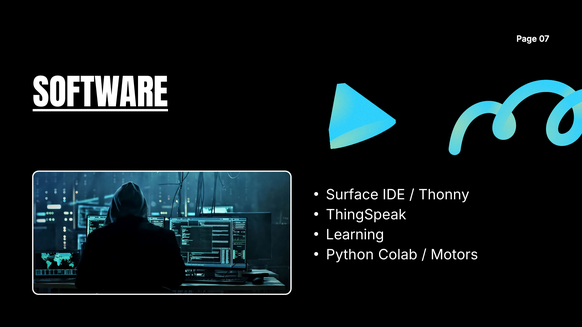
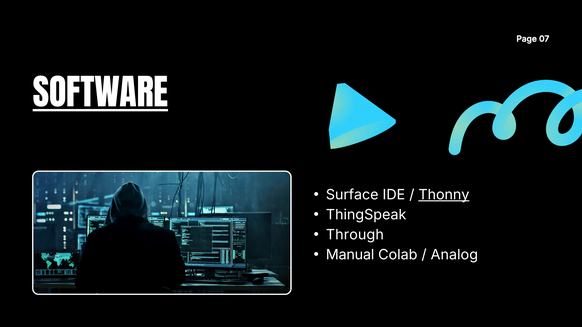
Thonny underline: none -> present (444, 195)
Learning: Learning -> Through (355, 235)
Python: Python -> Manual (350, 255)
Motors: Motors -> Analog (454, 255)
